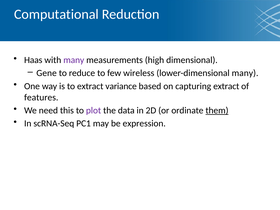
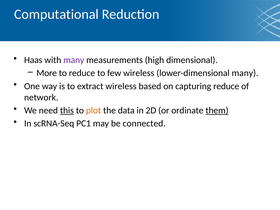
Gene: Gene -> More (47, 73)
extract variance: variance -> wireless (121, 86)
capturing extract: extract -> reduce (226, 86)
features: features -> network (41, 97)
this underline: none -> present (67, 110)
plot colour: purple -> orange (94, 110)
expression: expression -> connected (144, 124)
